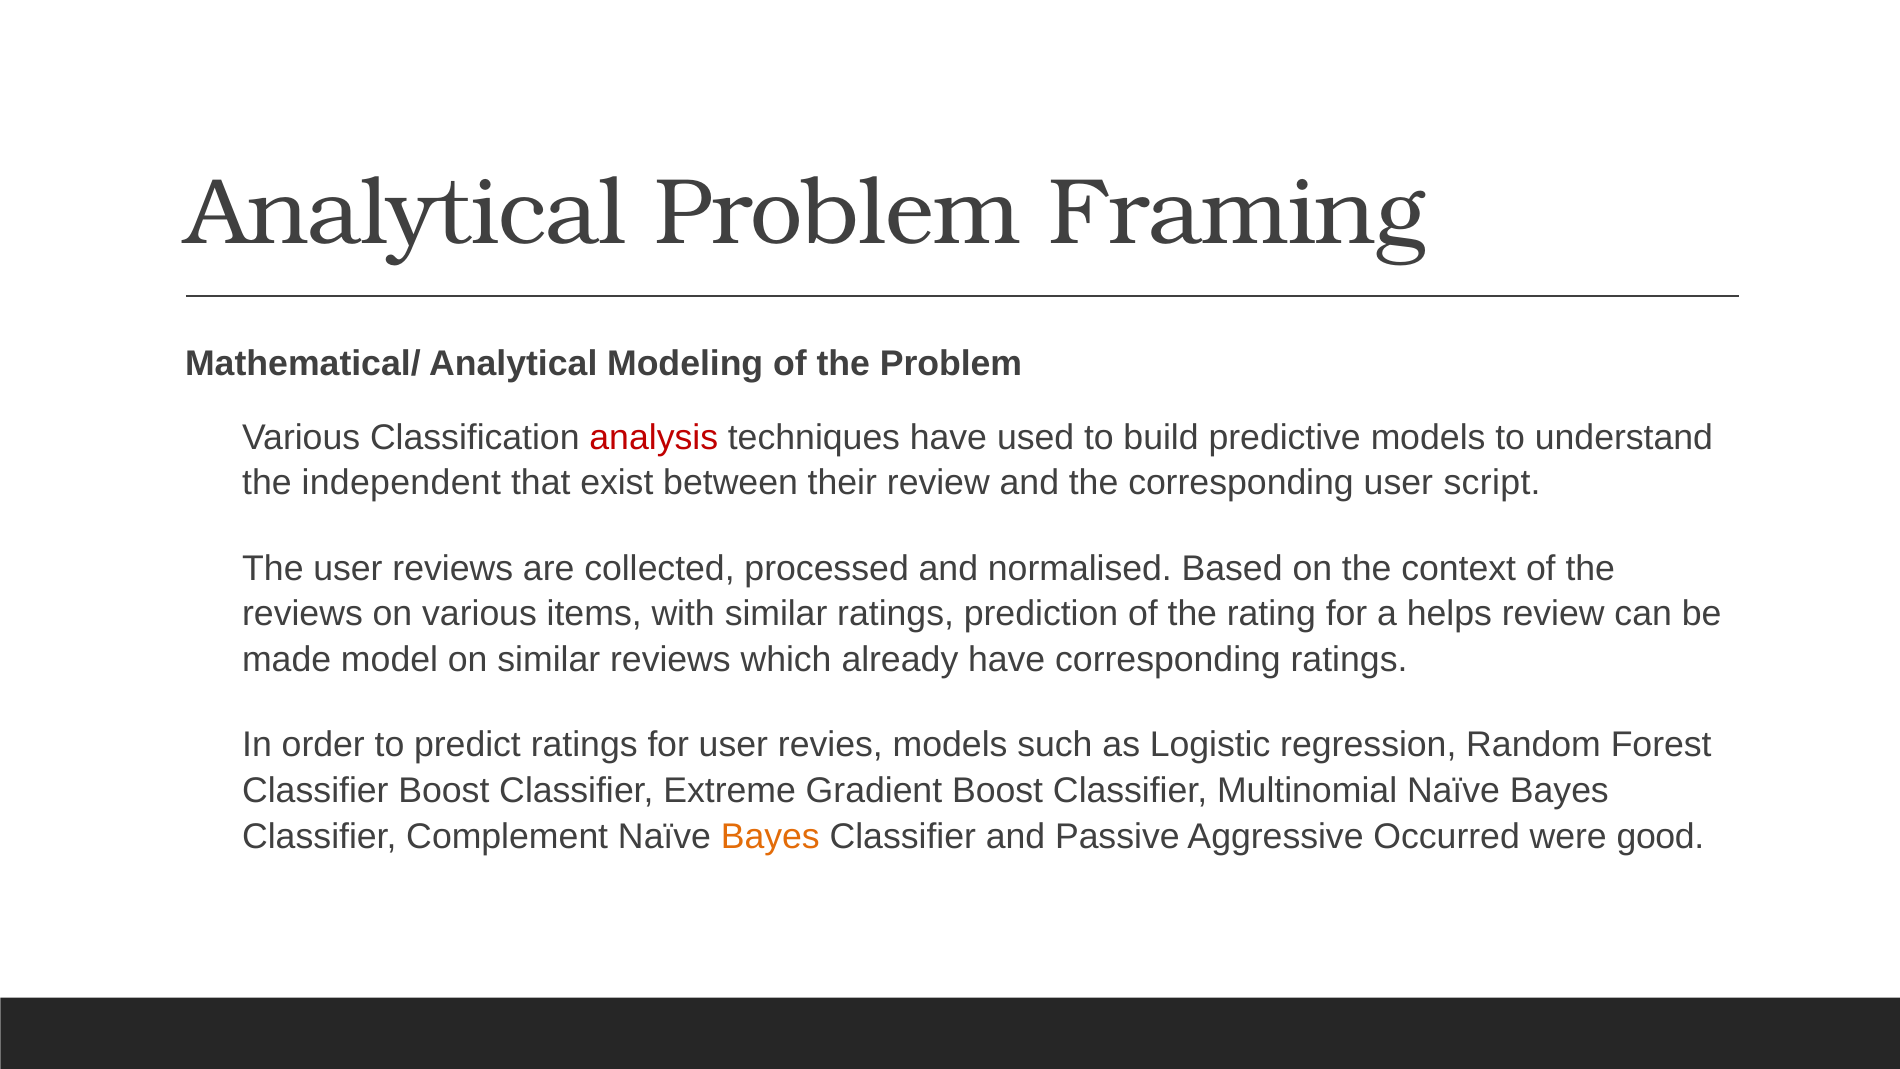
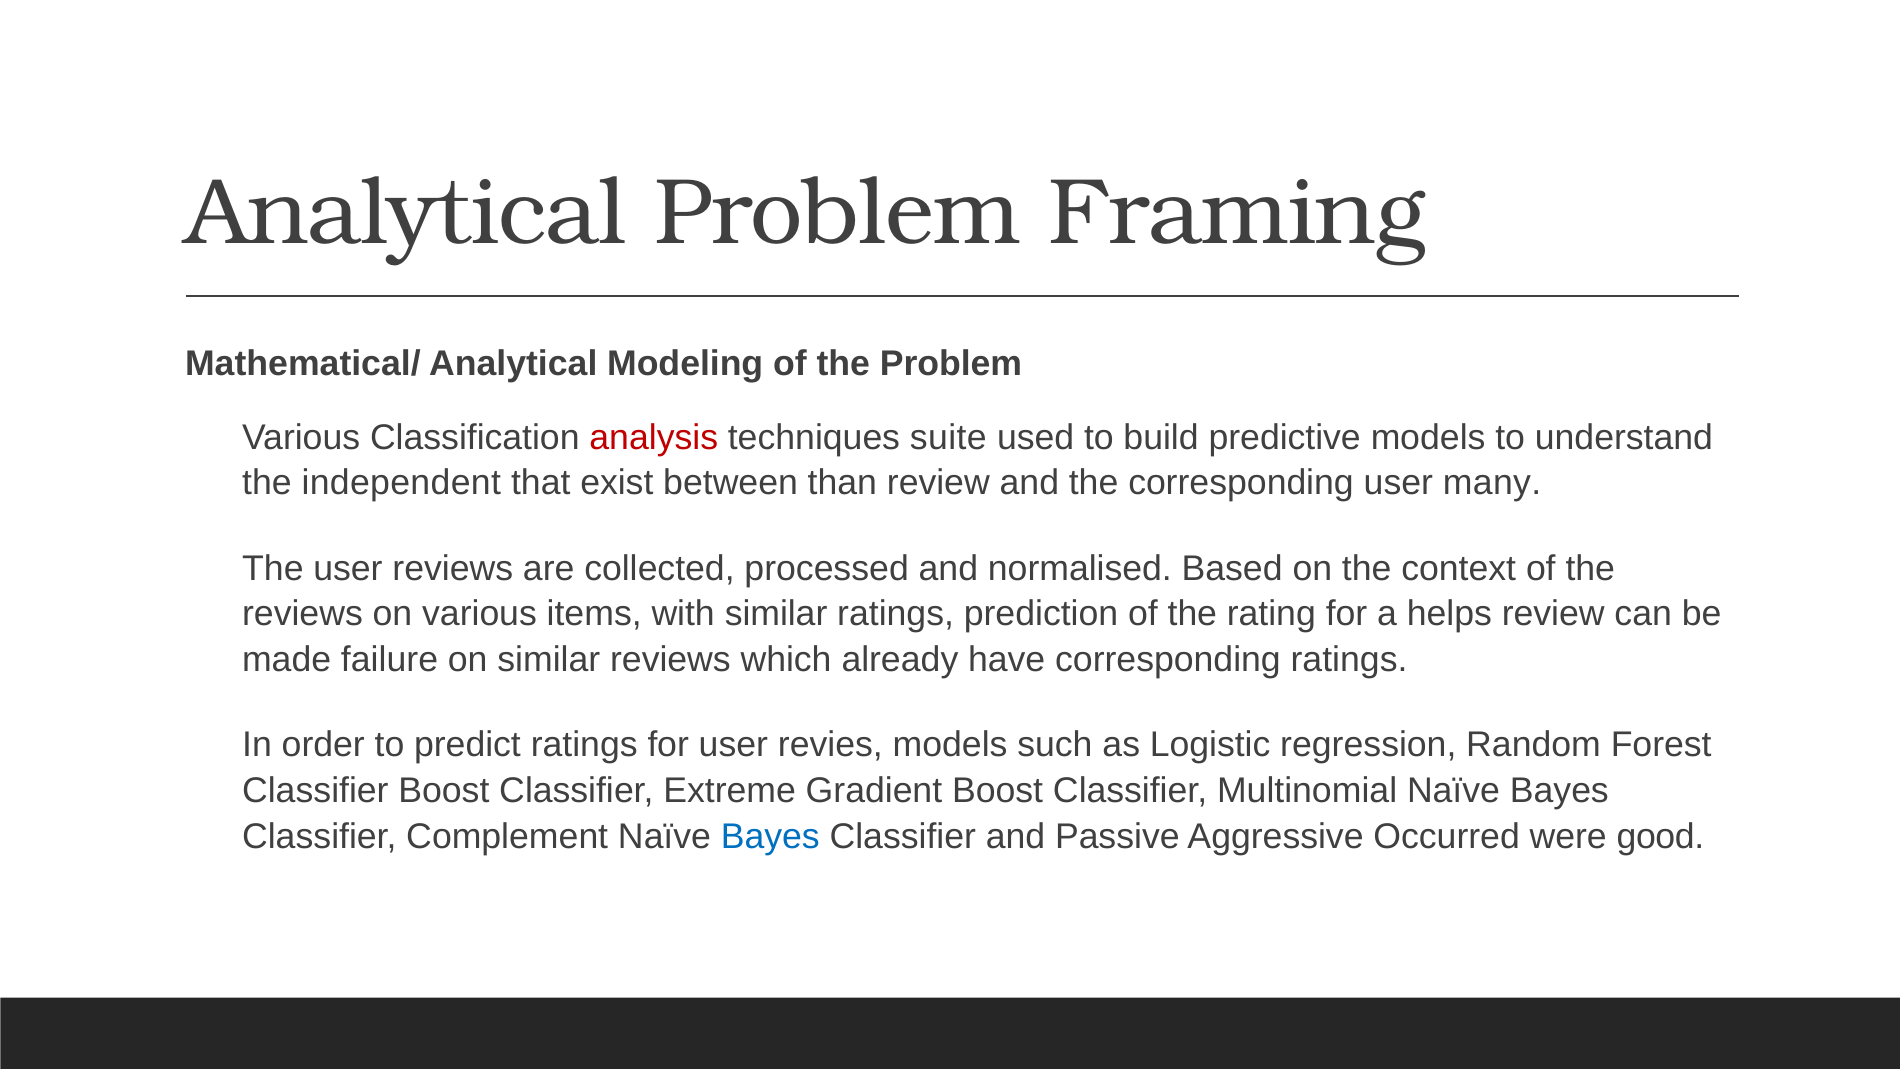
techniques have: have -> suite (948, 437)
their: their -> than (842, 483)
script: script -> many (1492, 483)
model: model -> failure (390, 660)
Bayes colour: orange -> blue (770, 836)
